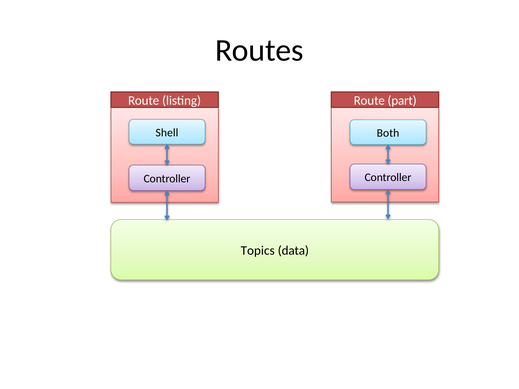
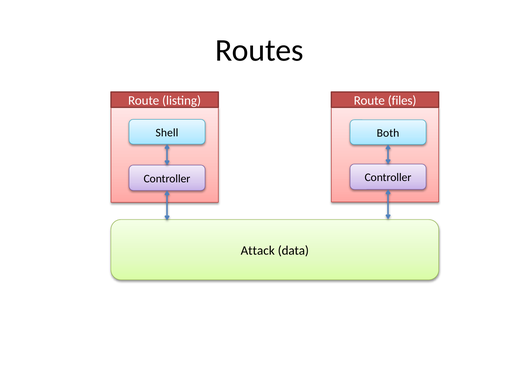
part: part -> files (402, 101)
Topics: Topics -> Attack (258, 251)
